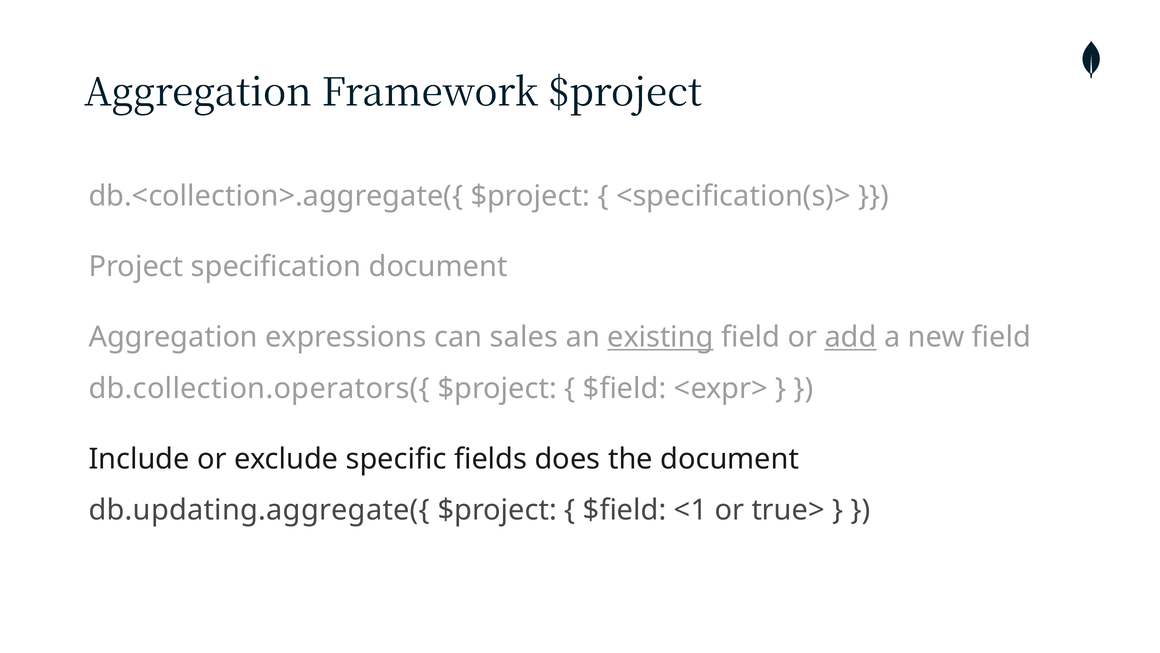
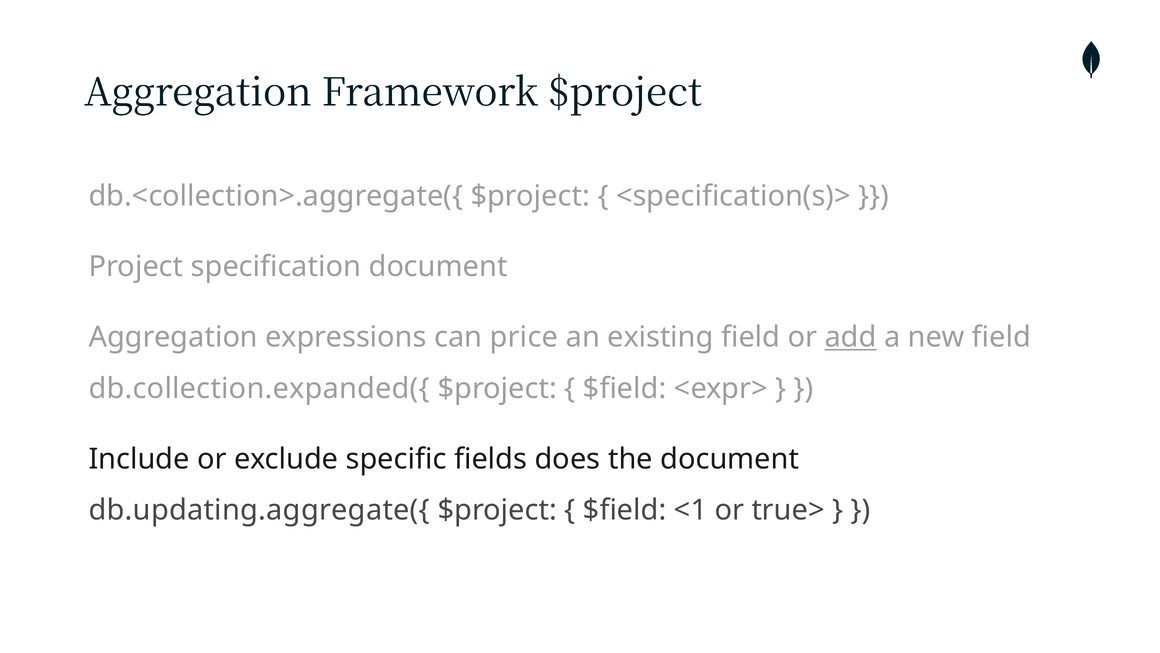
sales: sales -> price (524, 337)
existing underline: present -> none (660, 337)
db.collection.operators({: db.collection.operators({ -> db.collection.expanded({ (259, 388)
